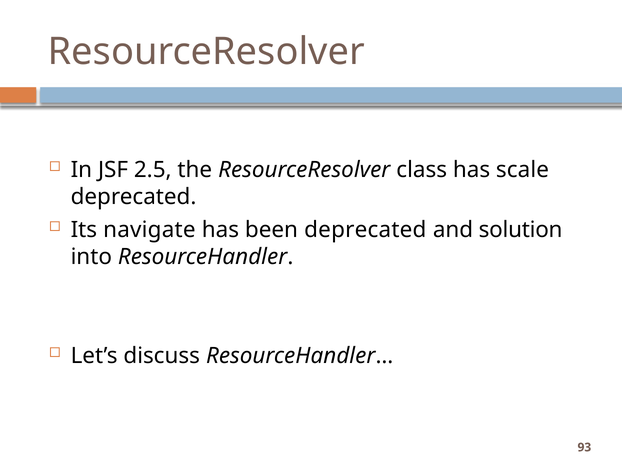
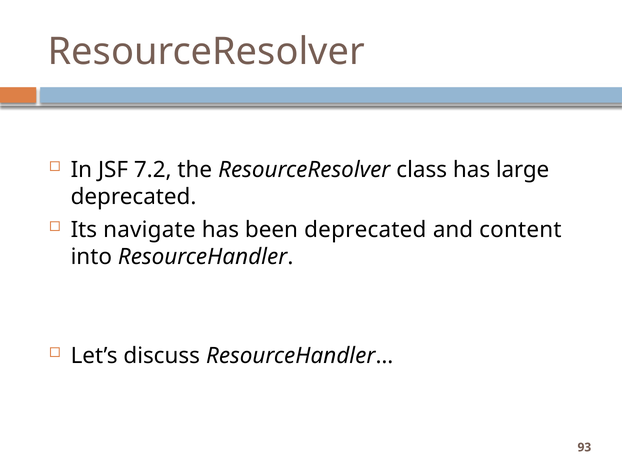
2.5: 2.5 -> 7.2 (153, 170)
scale: scale -> large (523, 170)
solution: solution -> content (520, 229)
